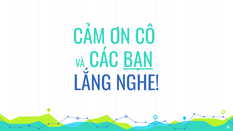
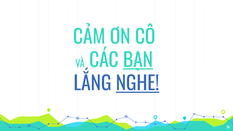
NGHE underline: none -> present (138, 84)
